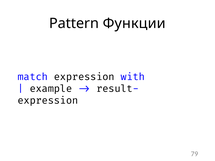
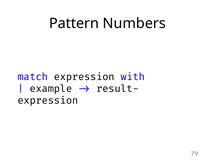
Функции: Функции -> Numbers (134, 23)
